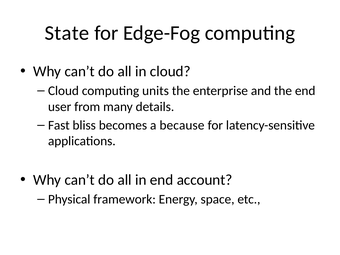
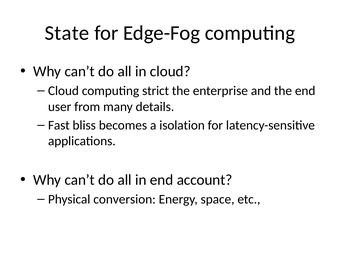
units: units -> strict (156, 91)
because: because -> isolation (182, 125)
framework: framework -> conversion (125, 199)
